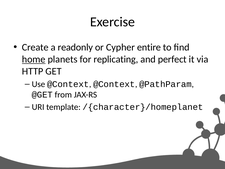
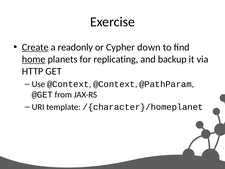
Create underline: none -> present (35, 47)
entire: entire -> down (149, 47)
perfect: perfect -> backup (172, 59)
